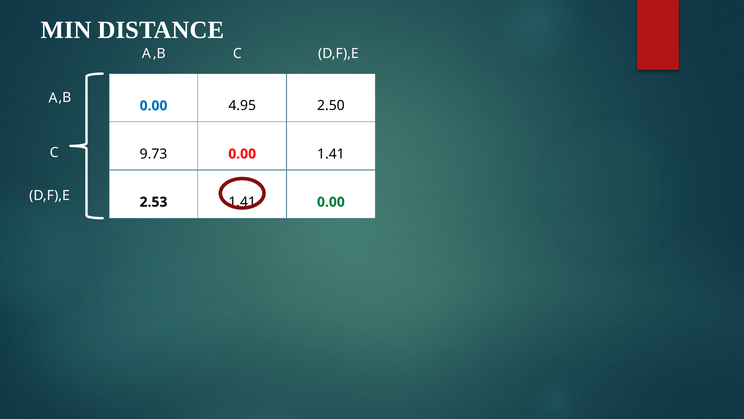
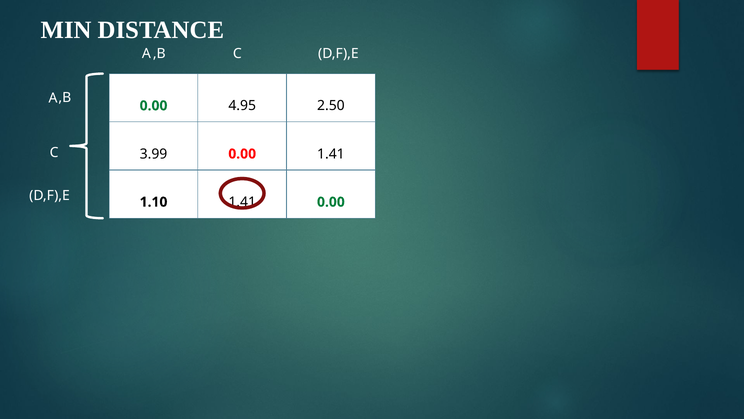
0.00 colour: blue -> green (154, 106)
9.73: 9.73 -> 3.99 (154, 154)
2.53: 2.53 -> 1.10 (154, 202)
